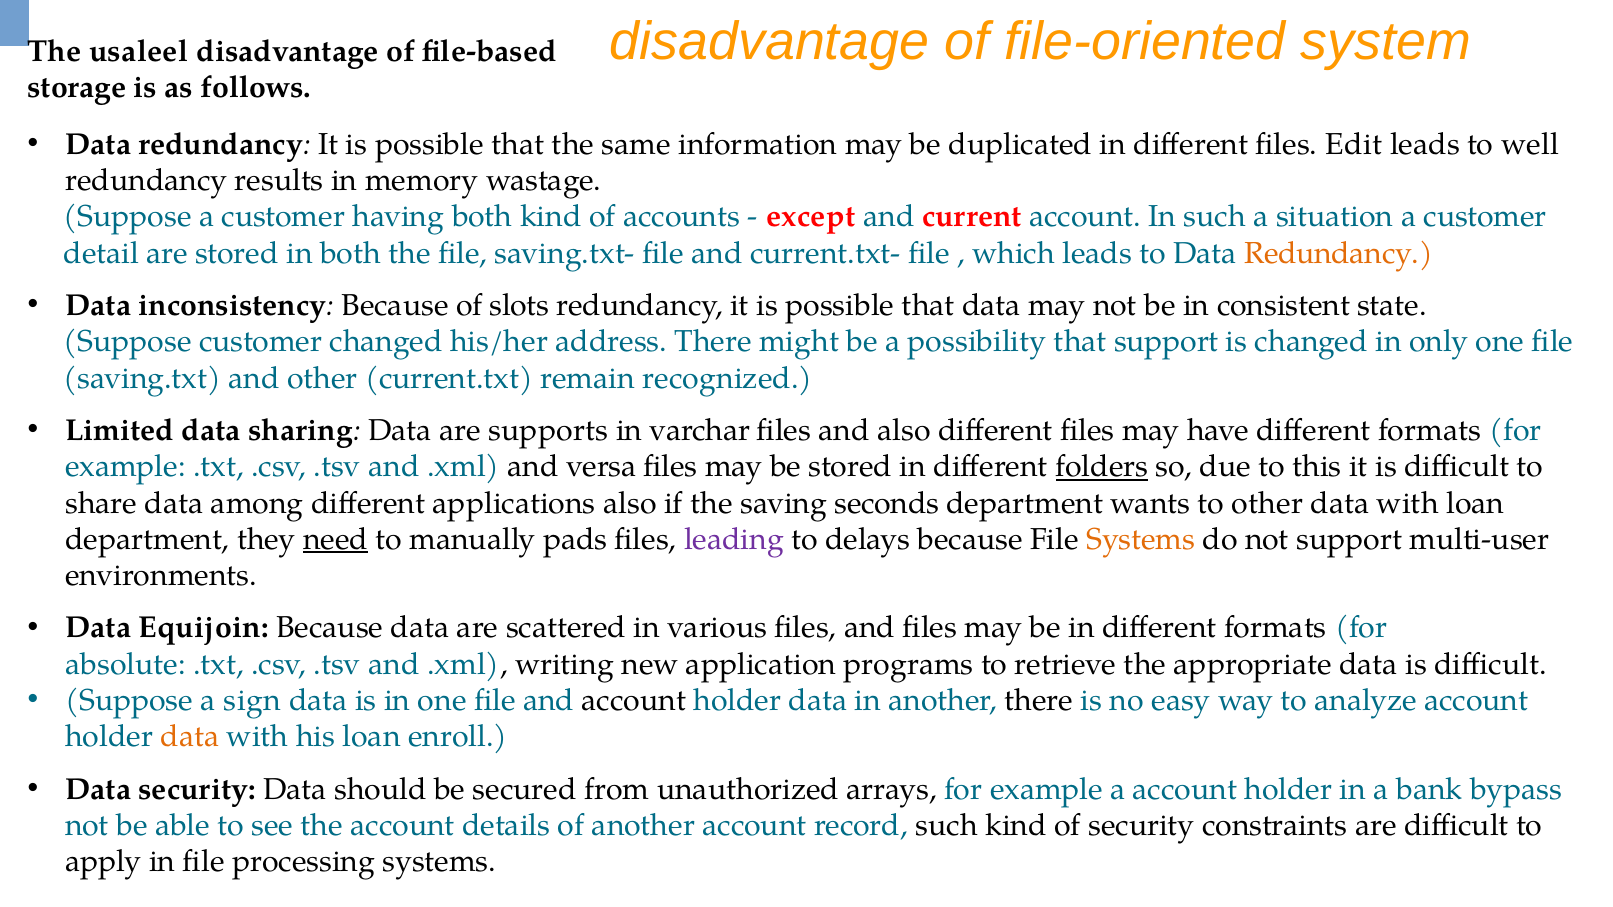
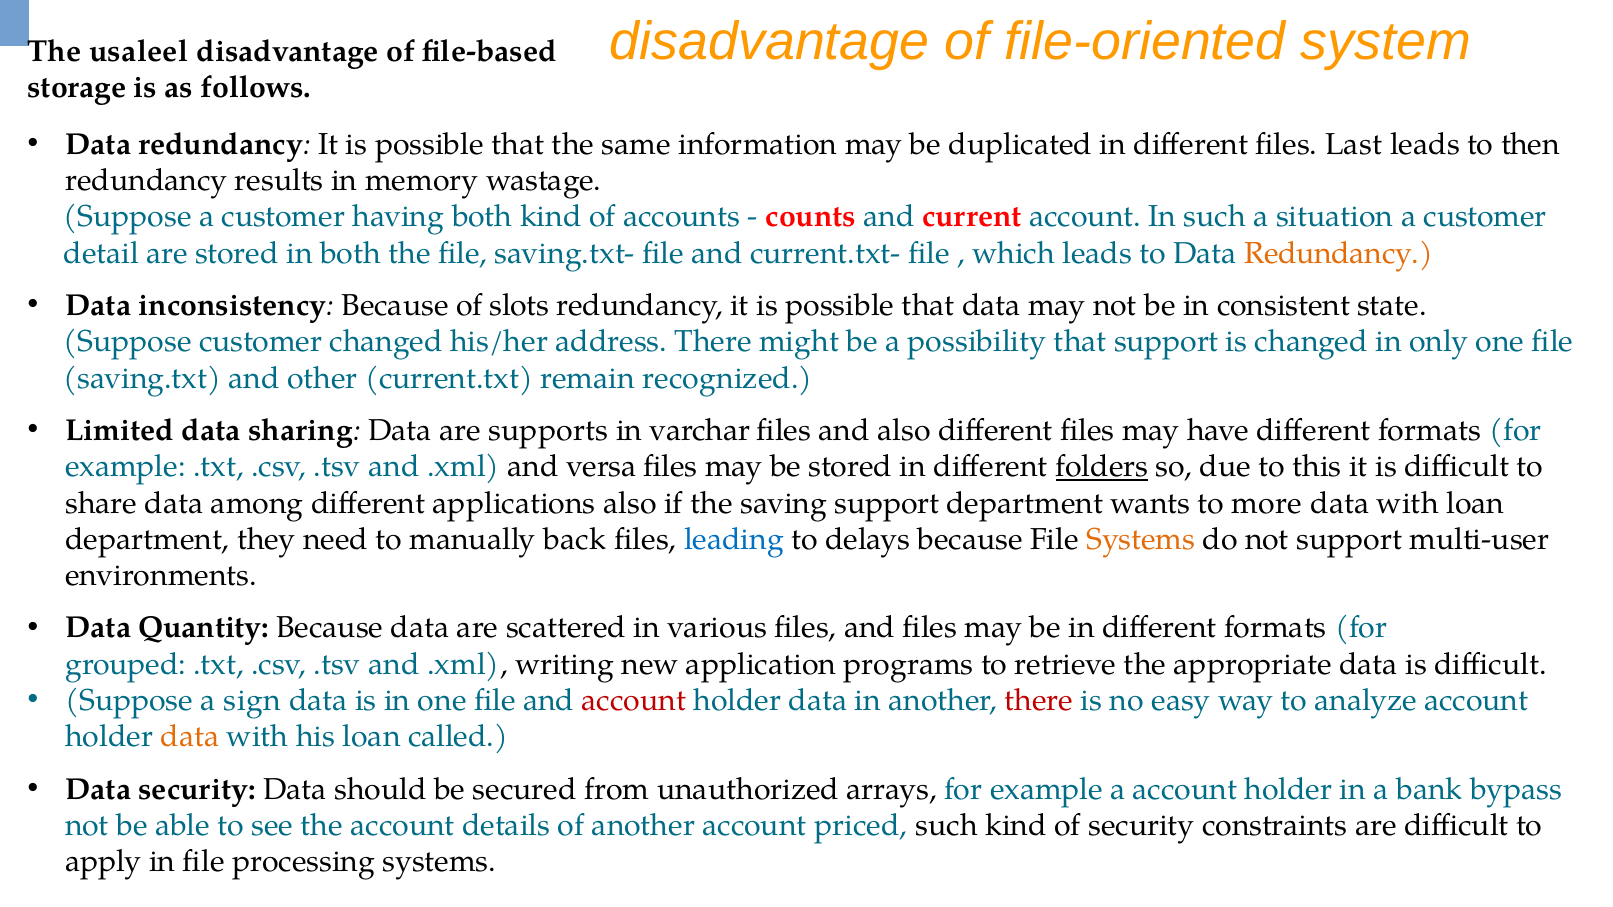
Edit: Edit -> Last (1354, 144)
well: well -> then (1530, 144)
except: except -> counts (811, 217)
saving seconds: seconds -> support (887, 503)
to other: other -> more (1267, 503)
need underline: present -> none (336, 539)
pads: pads -> back (575, 539)
leading colour: purple -> blue (734, 539)
Equijoin: Equijoin -> Quantity (204, 628)
absolute: absolute -> grouped (126, 664)
account colour: black -> red (634, 701)
there colour: black -> red (1039, 701)
enroll: enroll -> called (458, 737)
record: record -> priced (861, 826)
